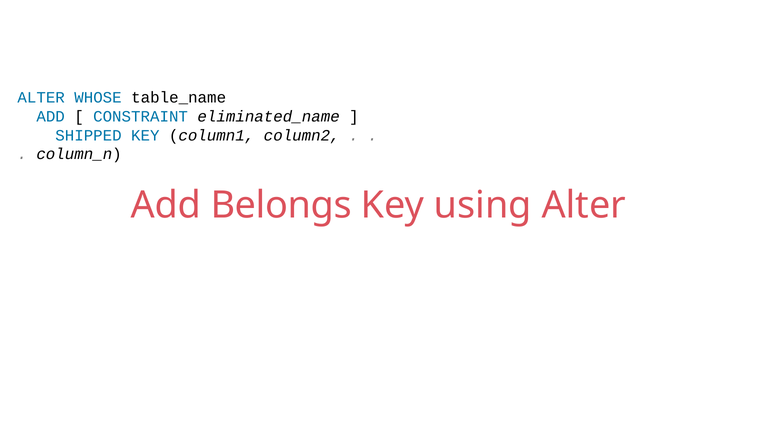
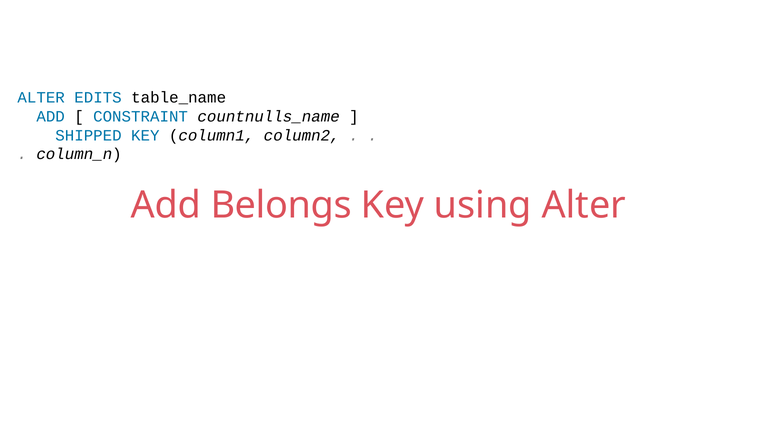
WHOSE: WHOSE -> EDITS (98, 97)
eliminated_name: eliminated_name -> countnulls_name (269, 116)
